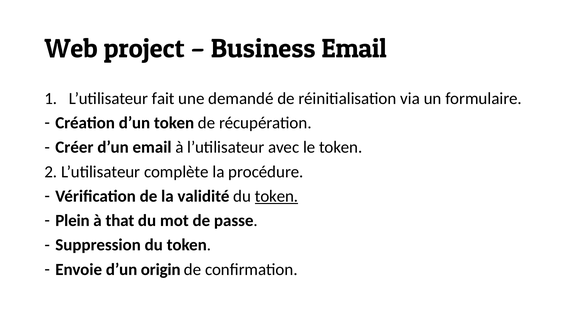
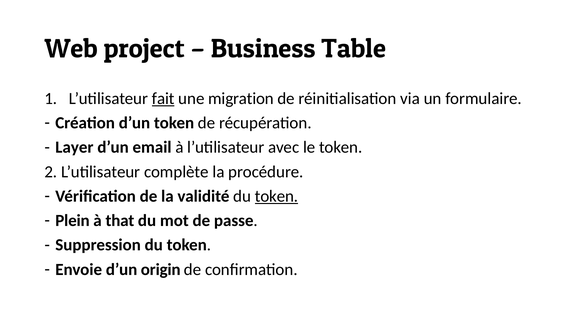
Business Email: Email -> Table (354, 49)
fait underline: none -> present (163, 98)
demandé: demandé -> migration (241, 98)
Créer: Créer -> Layer (74, 147)
